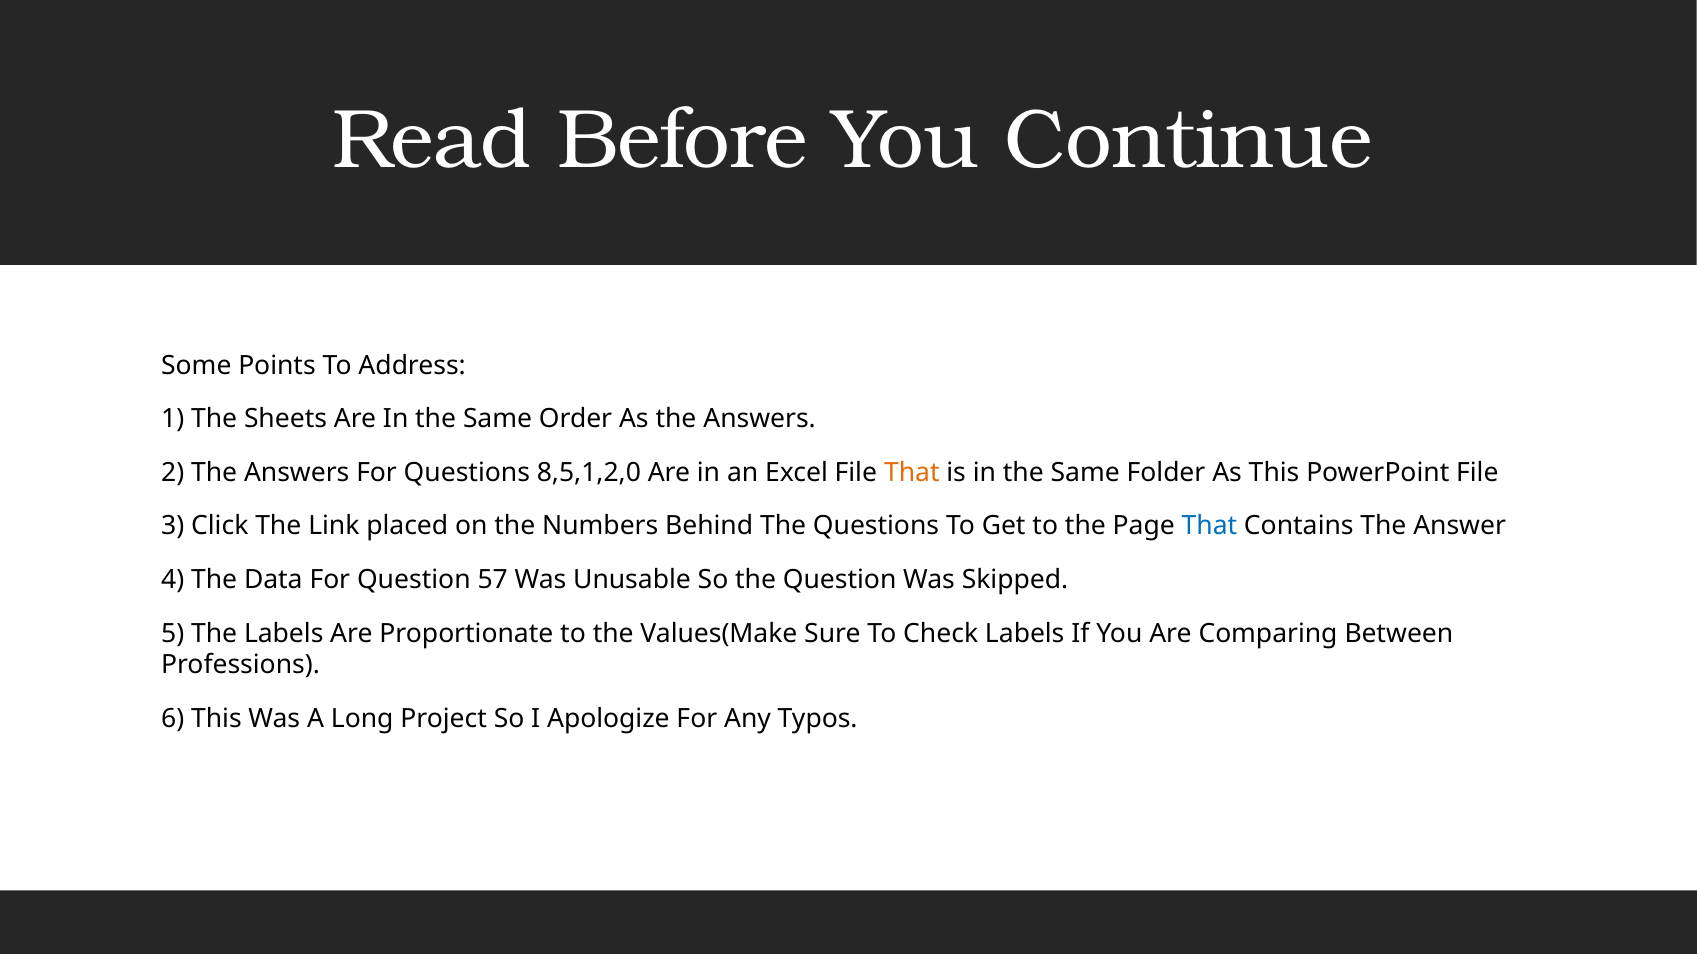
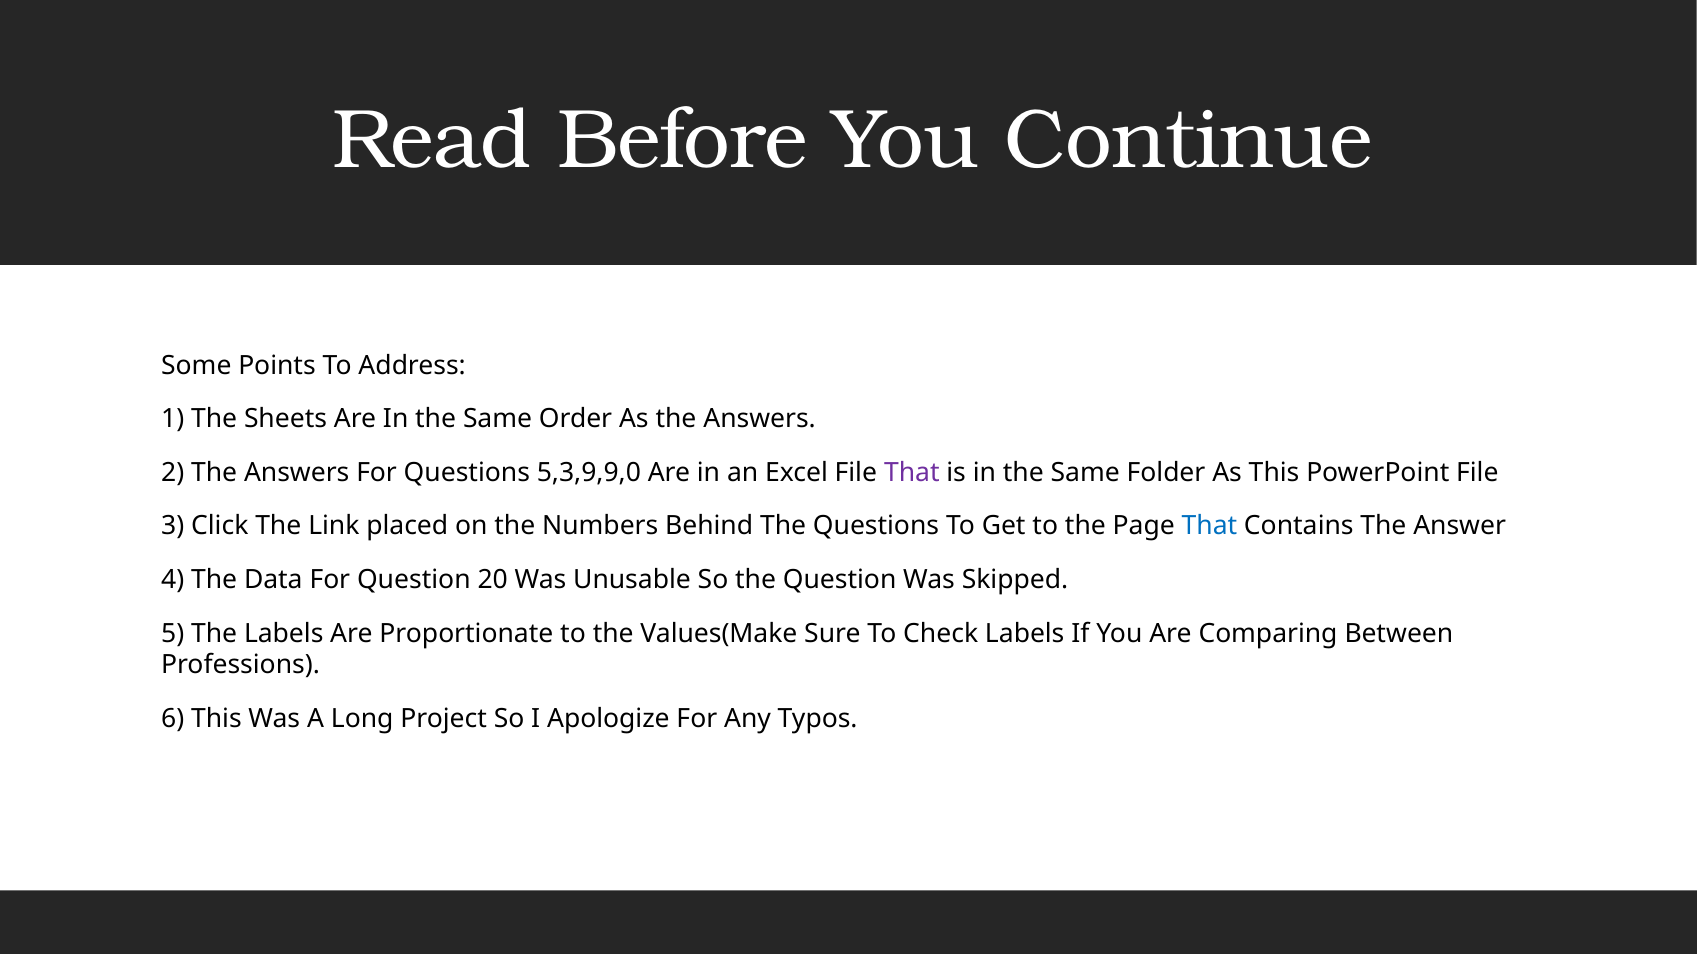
8,5,1,2,0: 8,5,1,2,0 -> 5,3,9,9,0 (589, 473)
That colour: orange -> purple (912, 473)
57: 57 -> 20 (493, 580)
